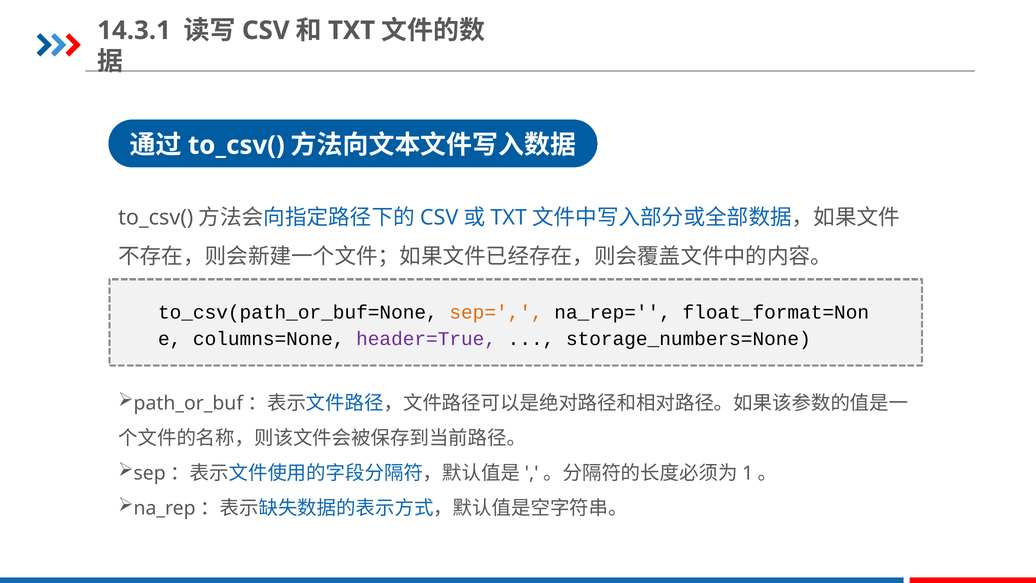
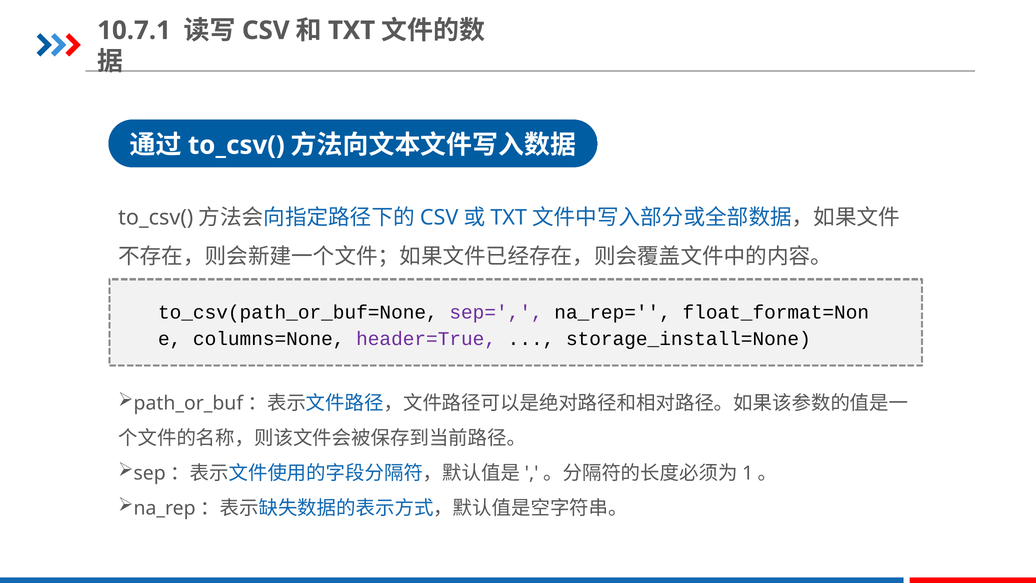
14.3.1: 14.3.1 -> 10.7.1 (134, 30)
sep= colour: orange -> purple (496, 312)
storage_numbers=None: storage_numbers=None -> storage_install=None (688, 339)
